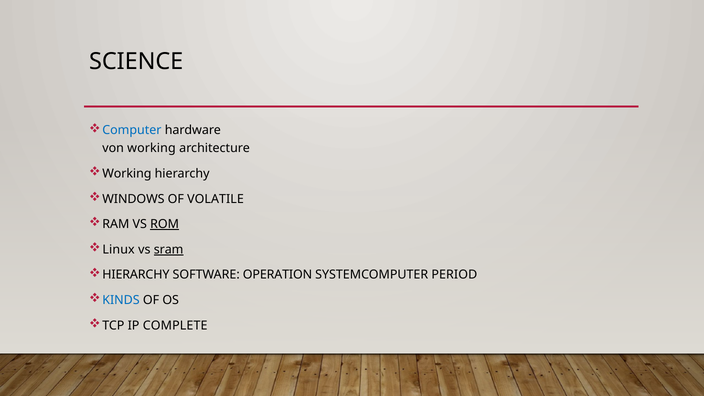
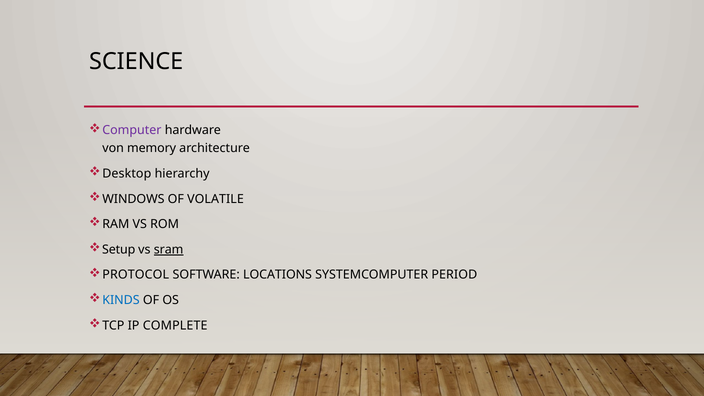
Computer colour: blue -> purple (132, 130)
von working: working -> memory (152, 148)
Working: Working -> Desktop (127, 174)
ROM underline: present -> none (165, 224)
Linux: Linux -> Setup (119, 250)
HIERARCHY: HIERARCHY -> PROTOCOL (136, 275)
OPERATION: OPERATION -> LOCATIONS (277, 275)
